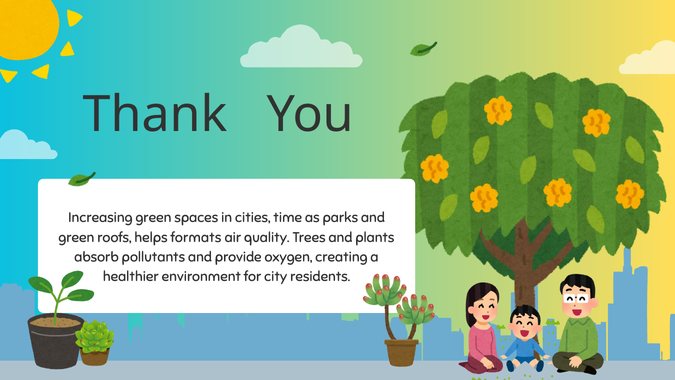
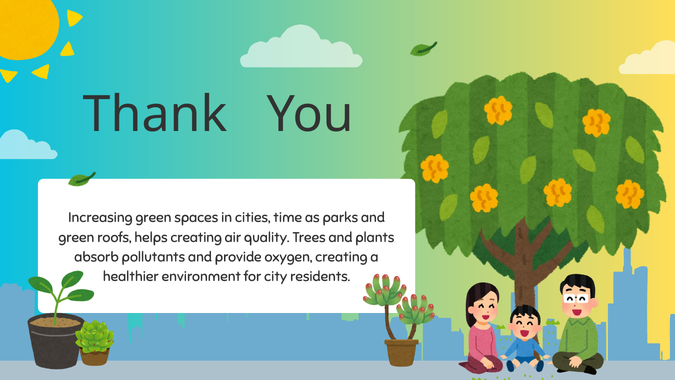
helps formats: formats -> creating (196, 237)
